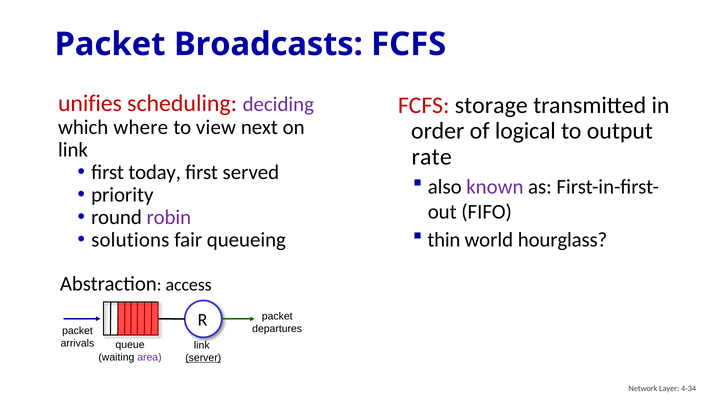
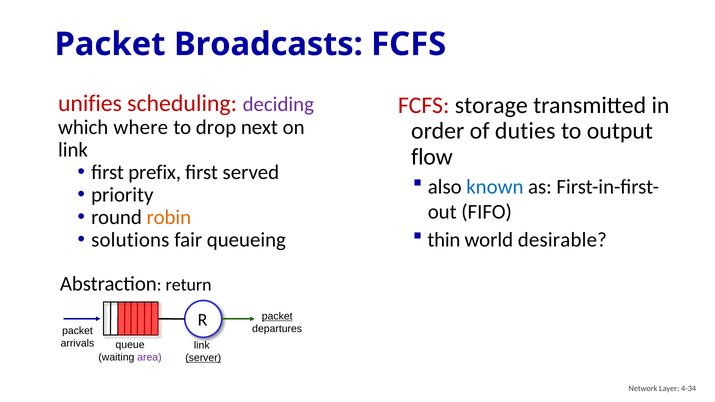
view: view -> drop (216, 127)
logical: logical -> duties (525, 131)
rate: rate -> flow (432, 157)
today: today -> prefix (155, 172)
known colour: purple -> blue (495, 187)
robin colour: purple -> orange (169, 217)
hourglass: hourglass -> desirable (562, 240)
access: access -> return (189, 285)
packet underline: none -> present (277, 316)
